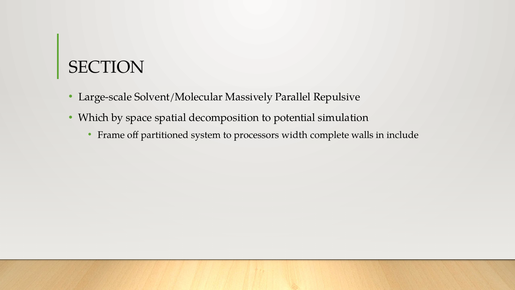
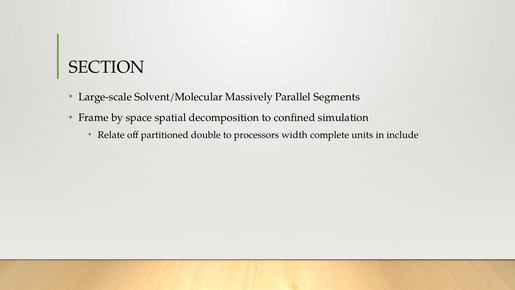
Repulsive: Repulsive -> Segments (337, 97)
Which: Which -> Frame (94, 118)
potential: potential -> confined (295, 118)
Frame: Frame -> Relate (111, 135)
system: system -> double (206, 135)
walls: walls -> units (362, 135)
